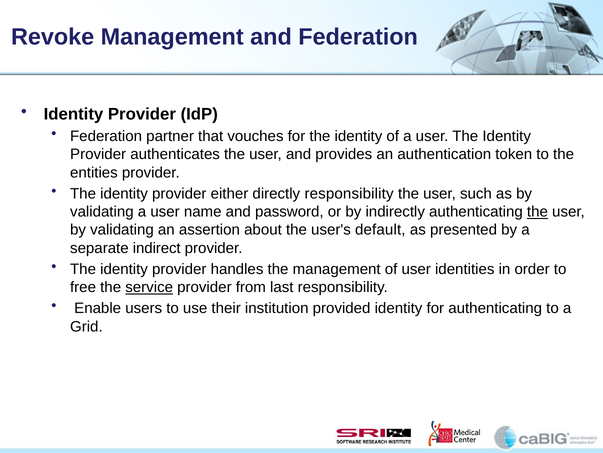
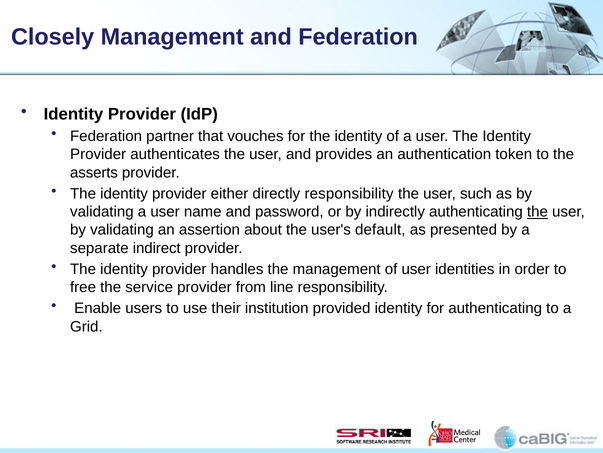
Revoke: Revoke -> Closely (53, 37)
entities: entities -> asserts (94, 172)
service underline: present -> none (149, 287)
last: last -> line (282, 287)
